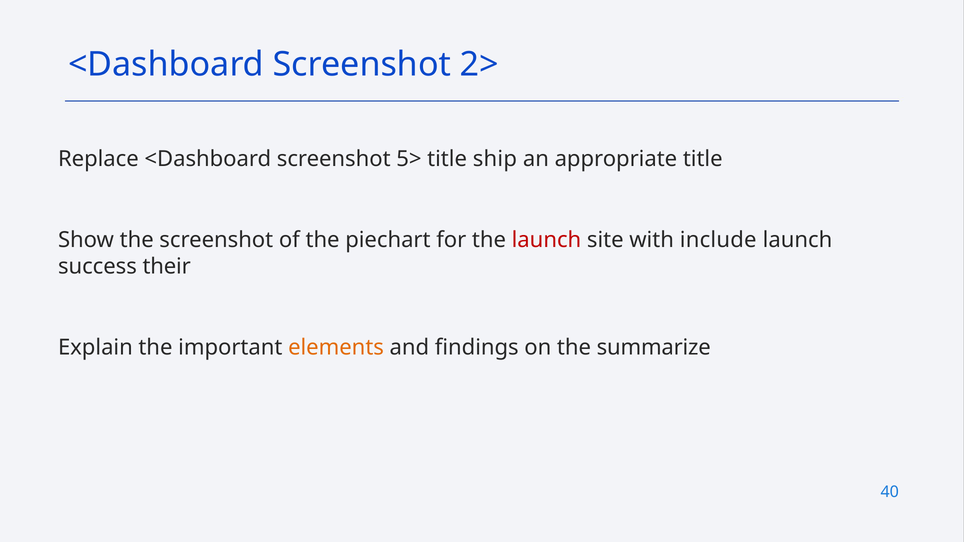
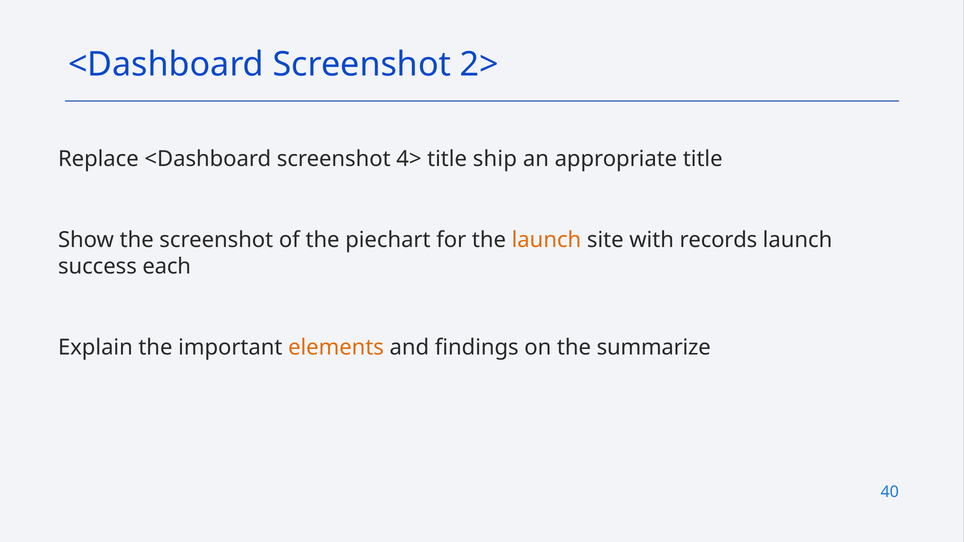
5>: 5> -> 4> (409, 159)
launch colour: red -> orange (546, 240)
include: include -> records (718, 240)
their: their -> each (167, 267)
